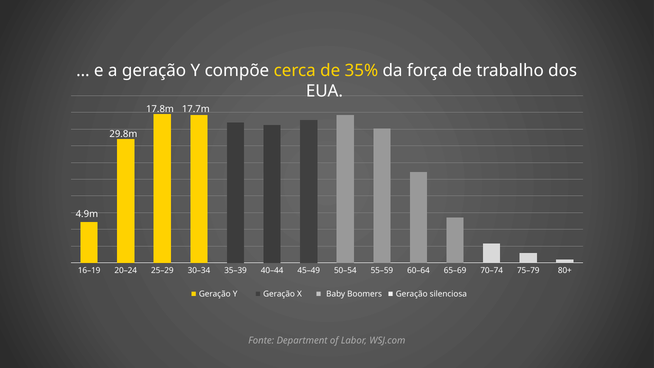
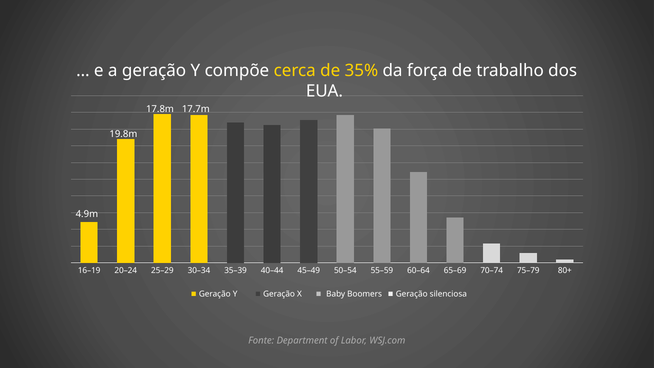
29.8m: 29.8m -> 19.8m (123, 134)
